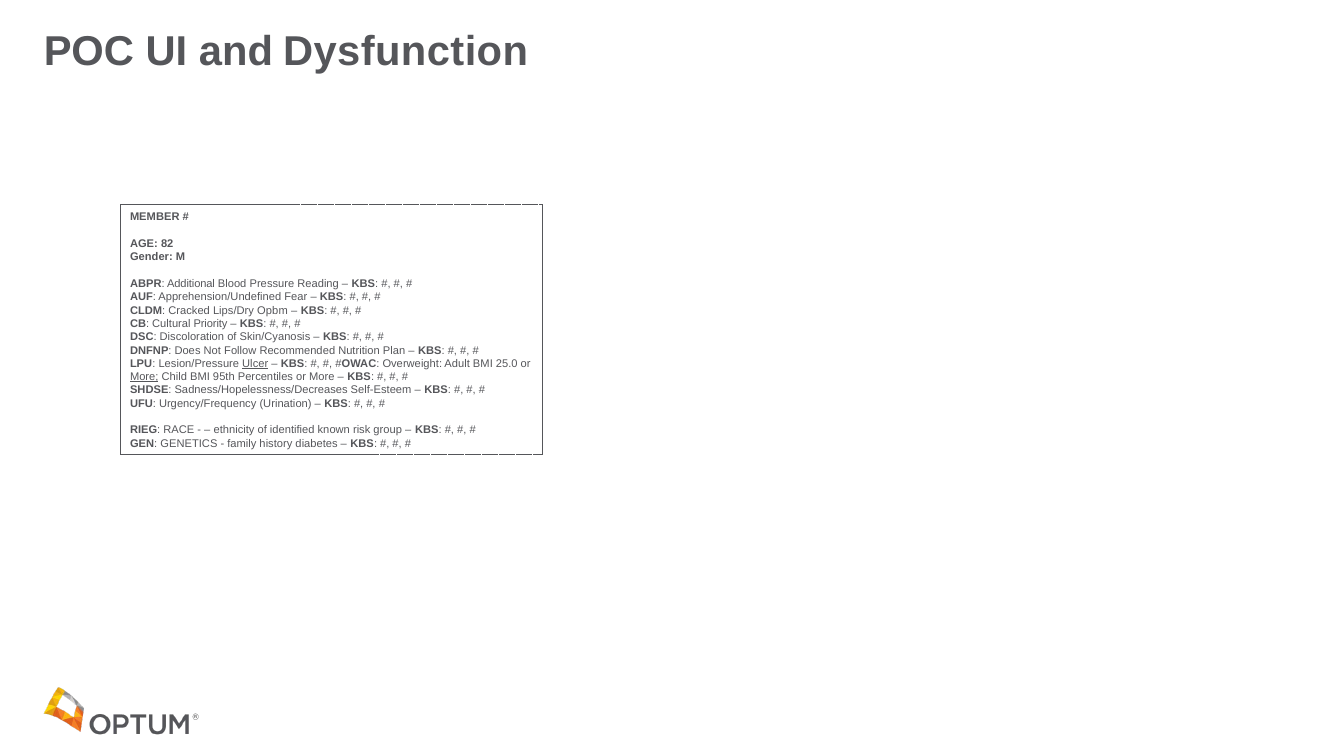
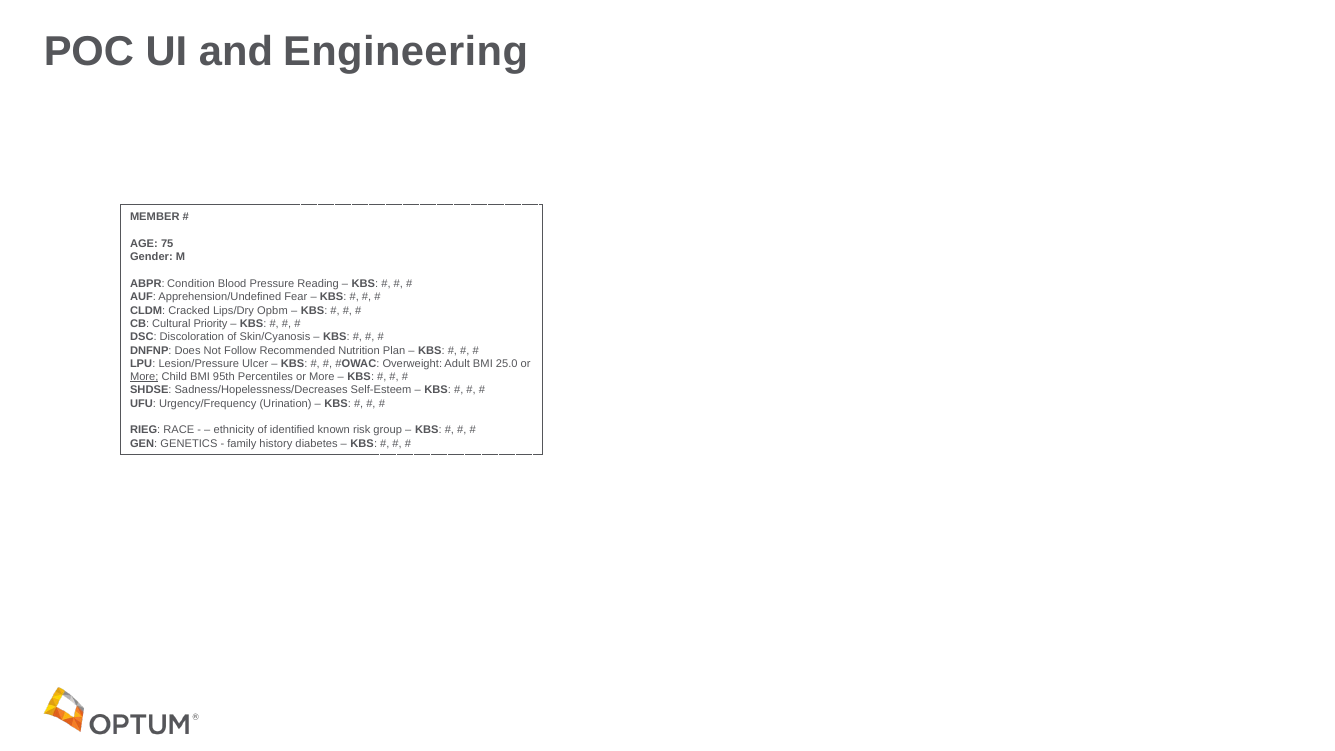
Dysfunction: Dysfunction -> Engineering (406, 52)
82: 82 -> 75 (167, 244)
Additional: Additional -> Condition (191, 284)
Ulcer underline: present -> none (255, 364)
